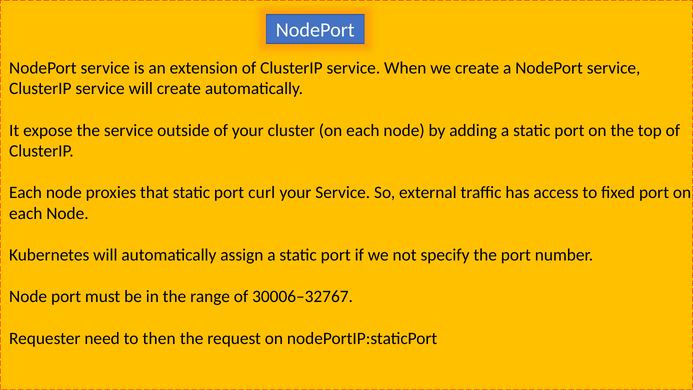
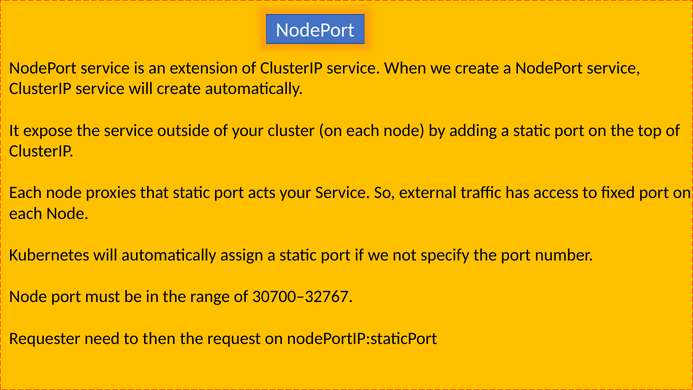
curl: curl -> acts (262, 193)
30006–32767: 30006–32767 -> 30700–32767 (303, 297)
